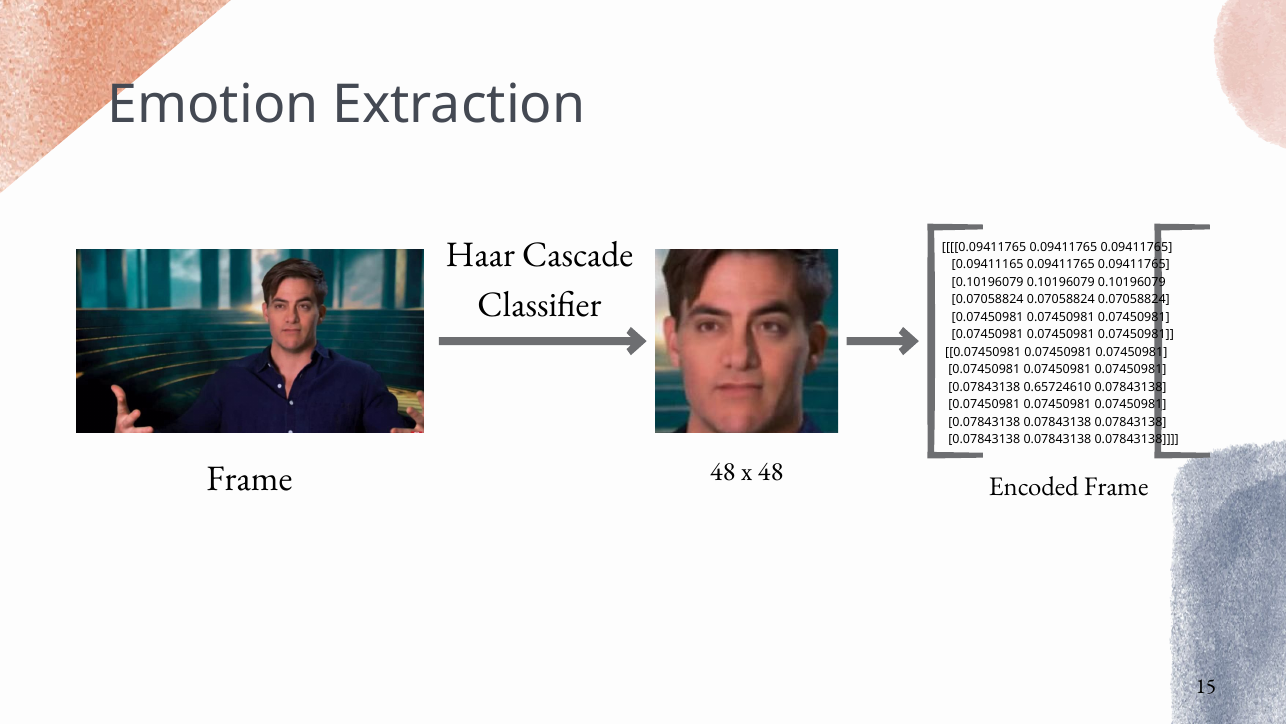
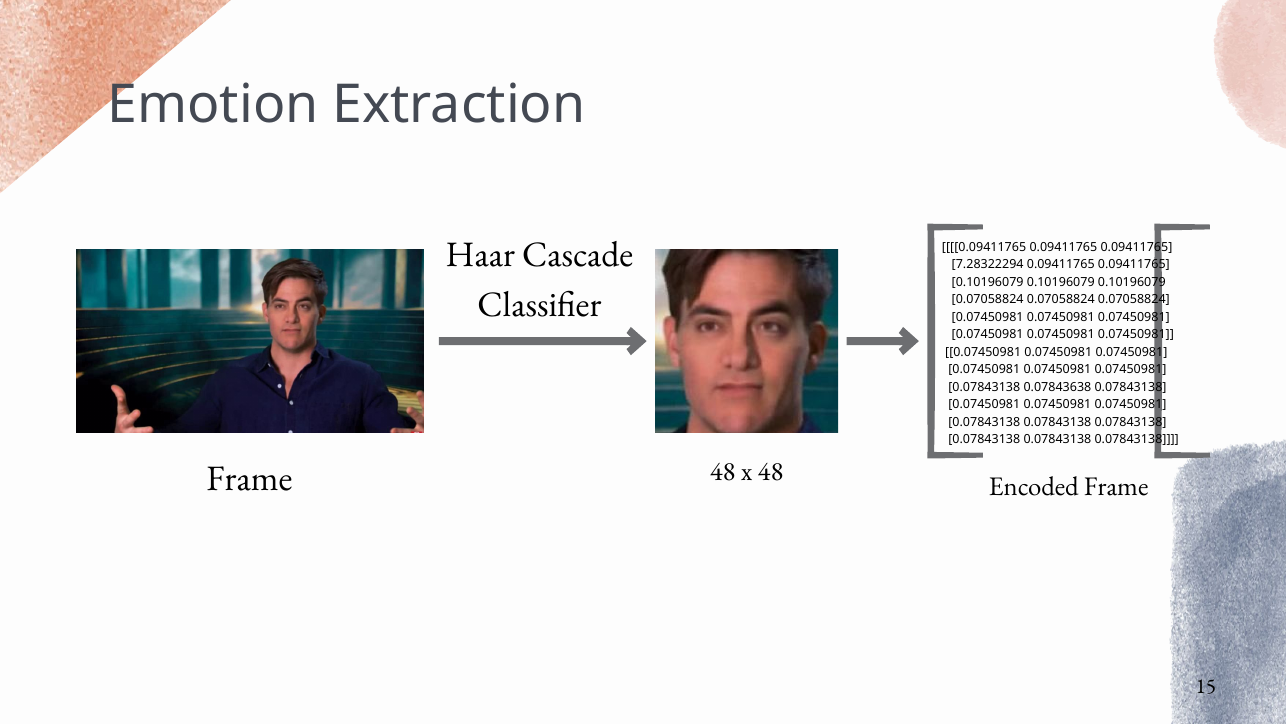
0.09411165: 0.09411165 -> 7.28322294 (988, 264)
0.65724610: 0.65724610 -> 0.07843638 (1057, 387)
